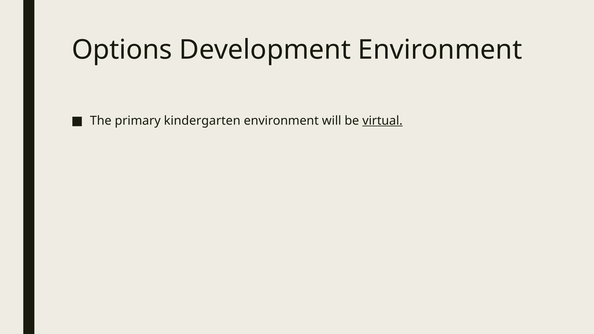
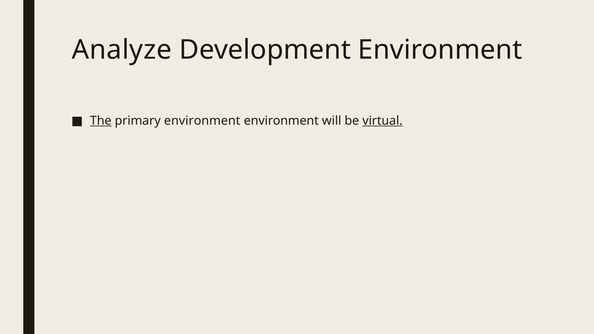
Options: Options -> Analyze (122, 50)
The underline: none -> present (101, 121)
primary kindergarten: kindergarten -> environment (202, 121)
